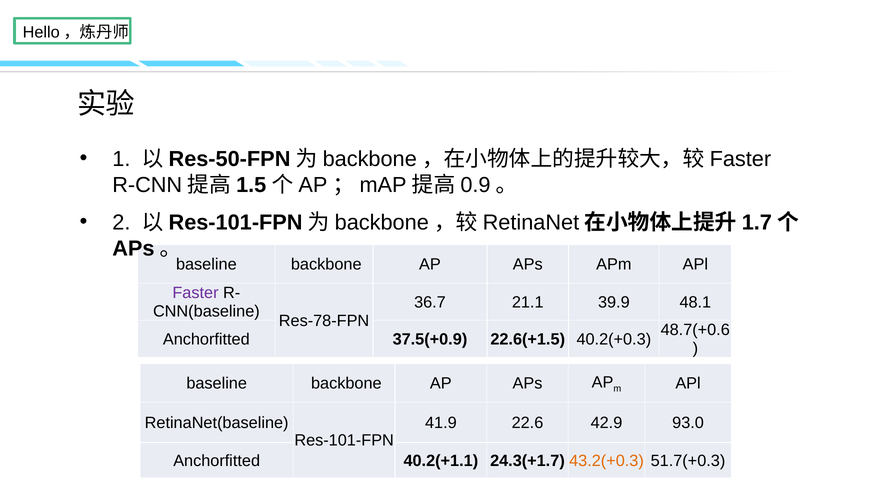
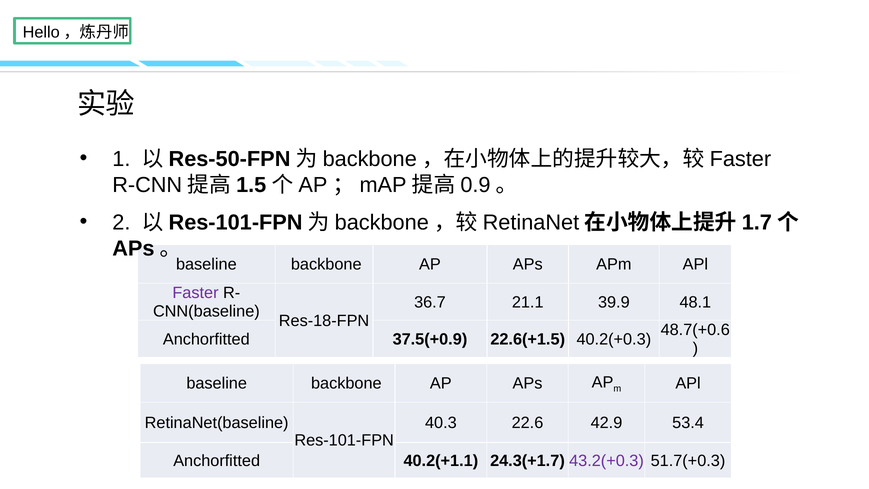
Res-78-FPN: Res-78-FPN -> Res-18-FPN (324, 321)
41.9: 41.9 -> 40.3 (441, 423)
93.0: 93.0 -> 53.4 (688, 423)
43.2(+0.3 colour: orange -> purple (607, 460)
